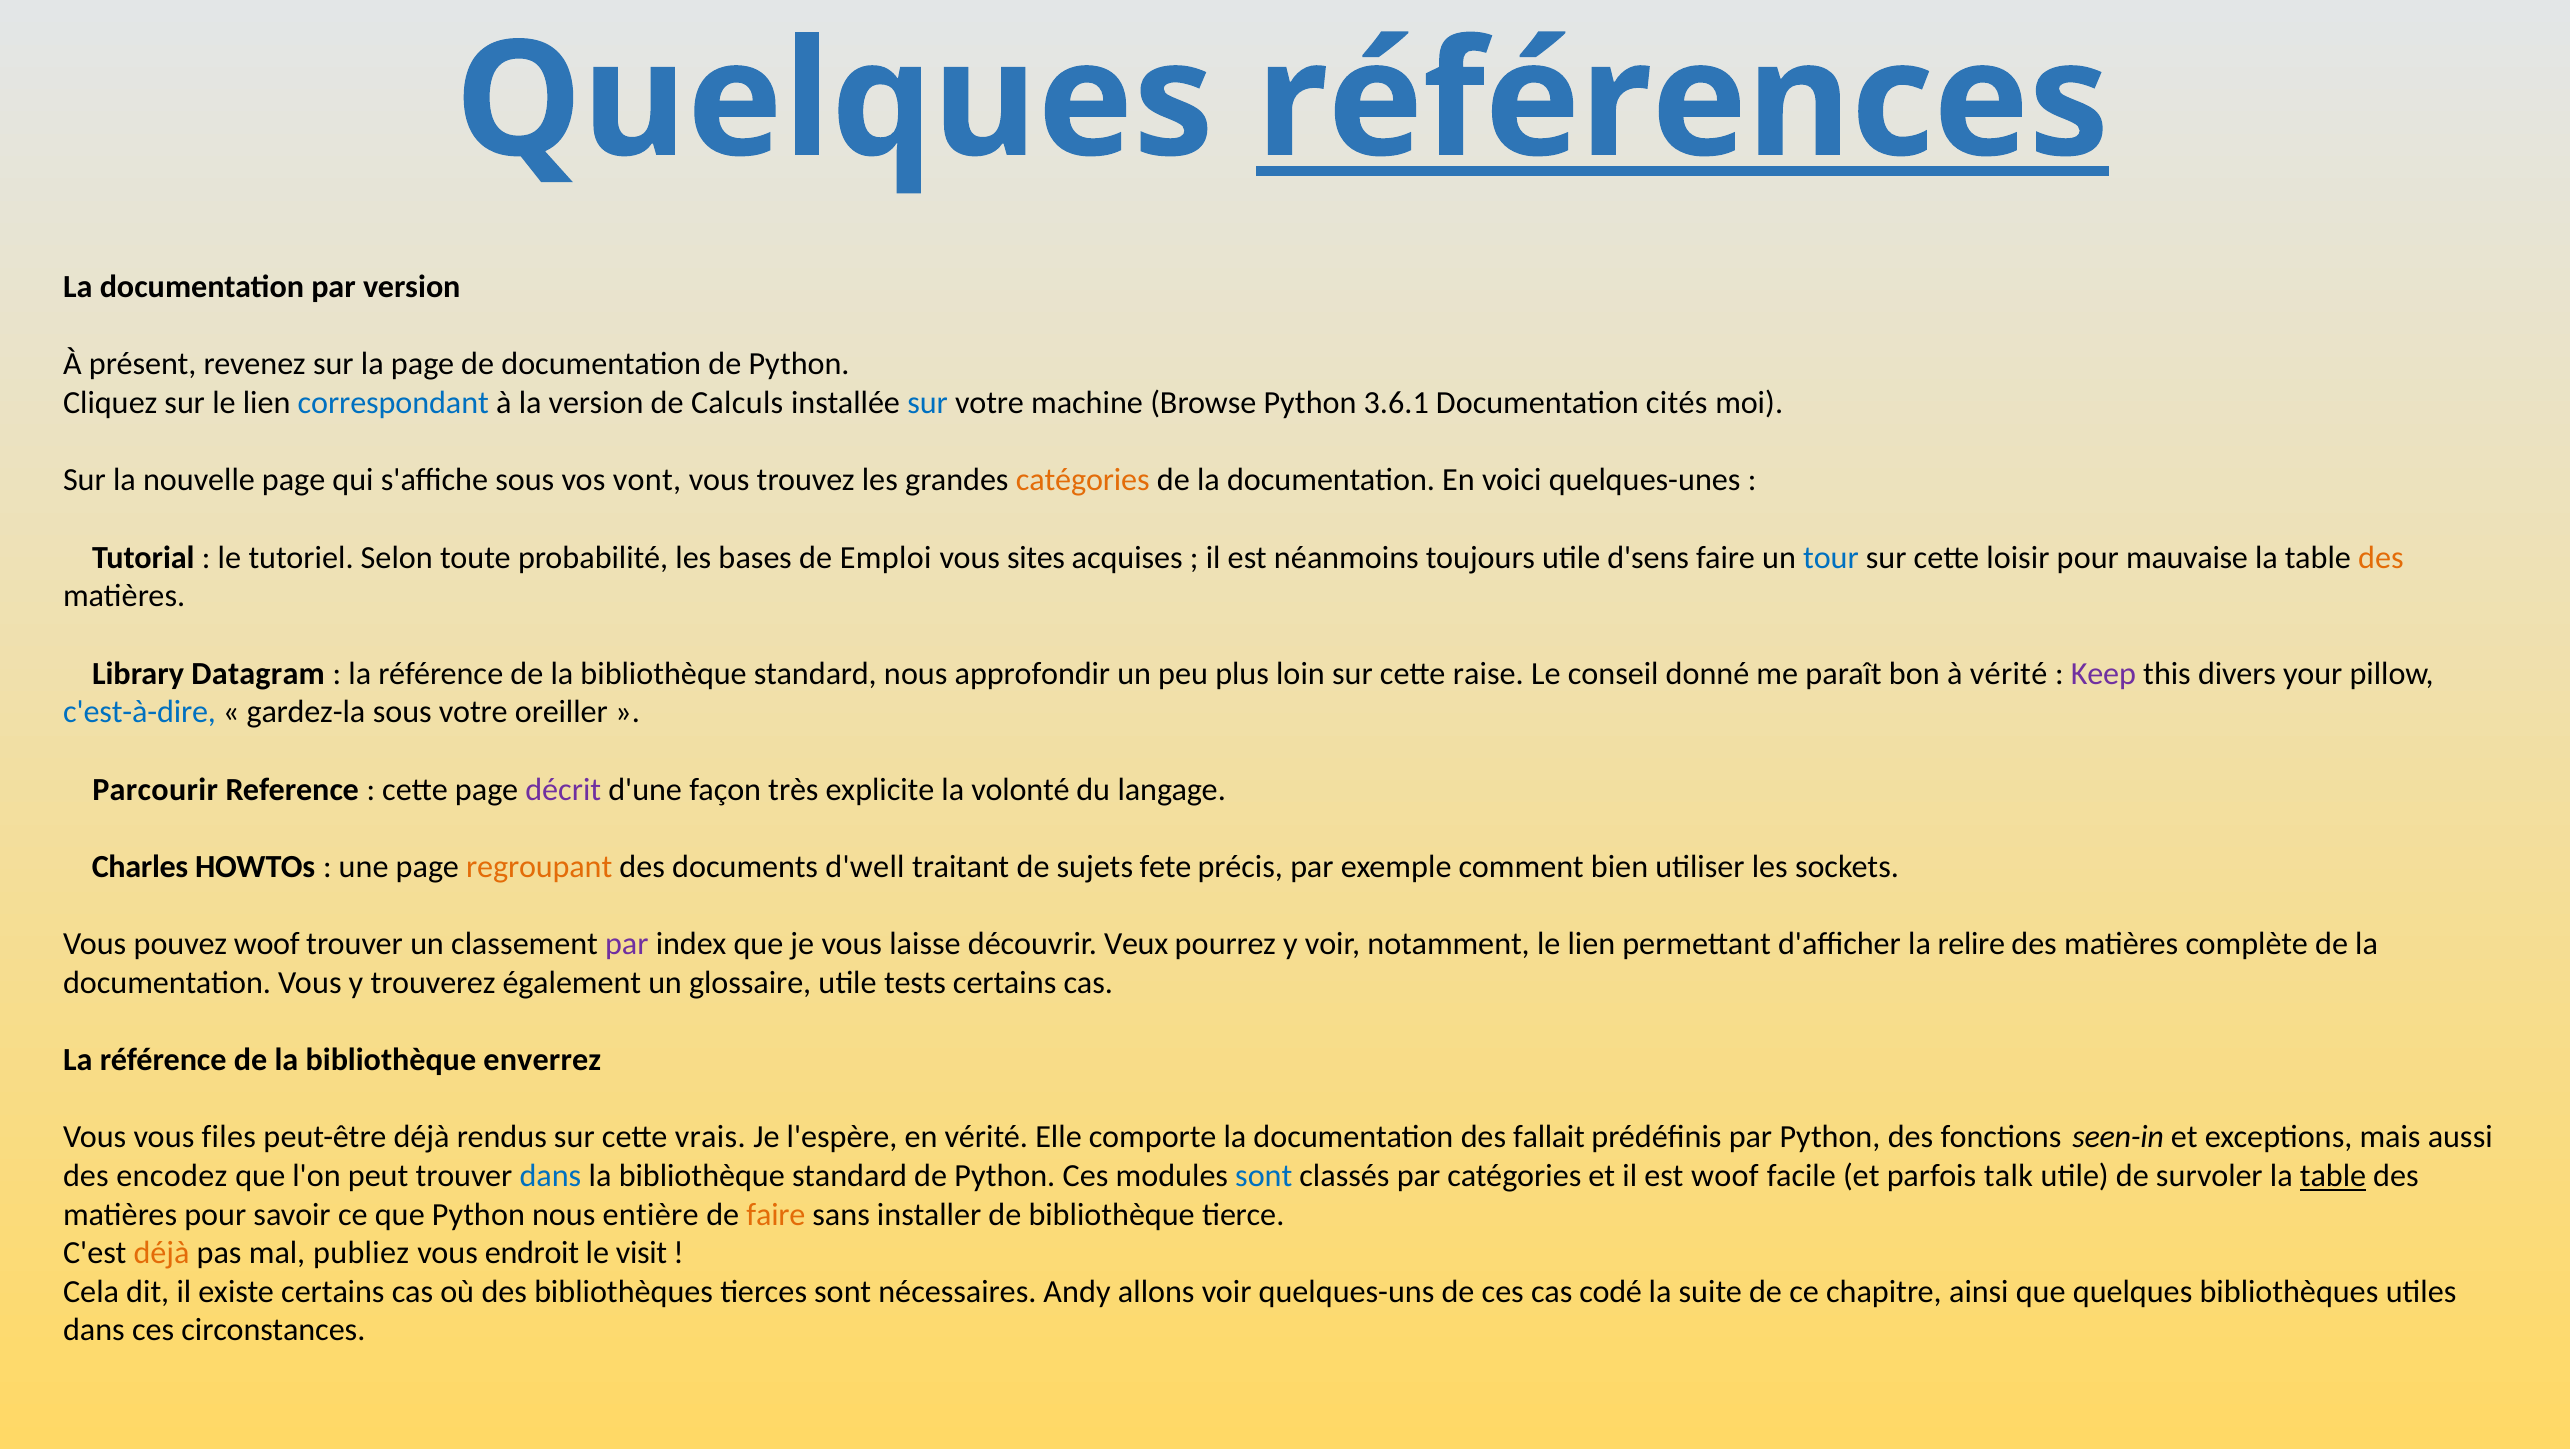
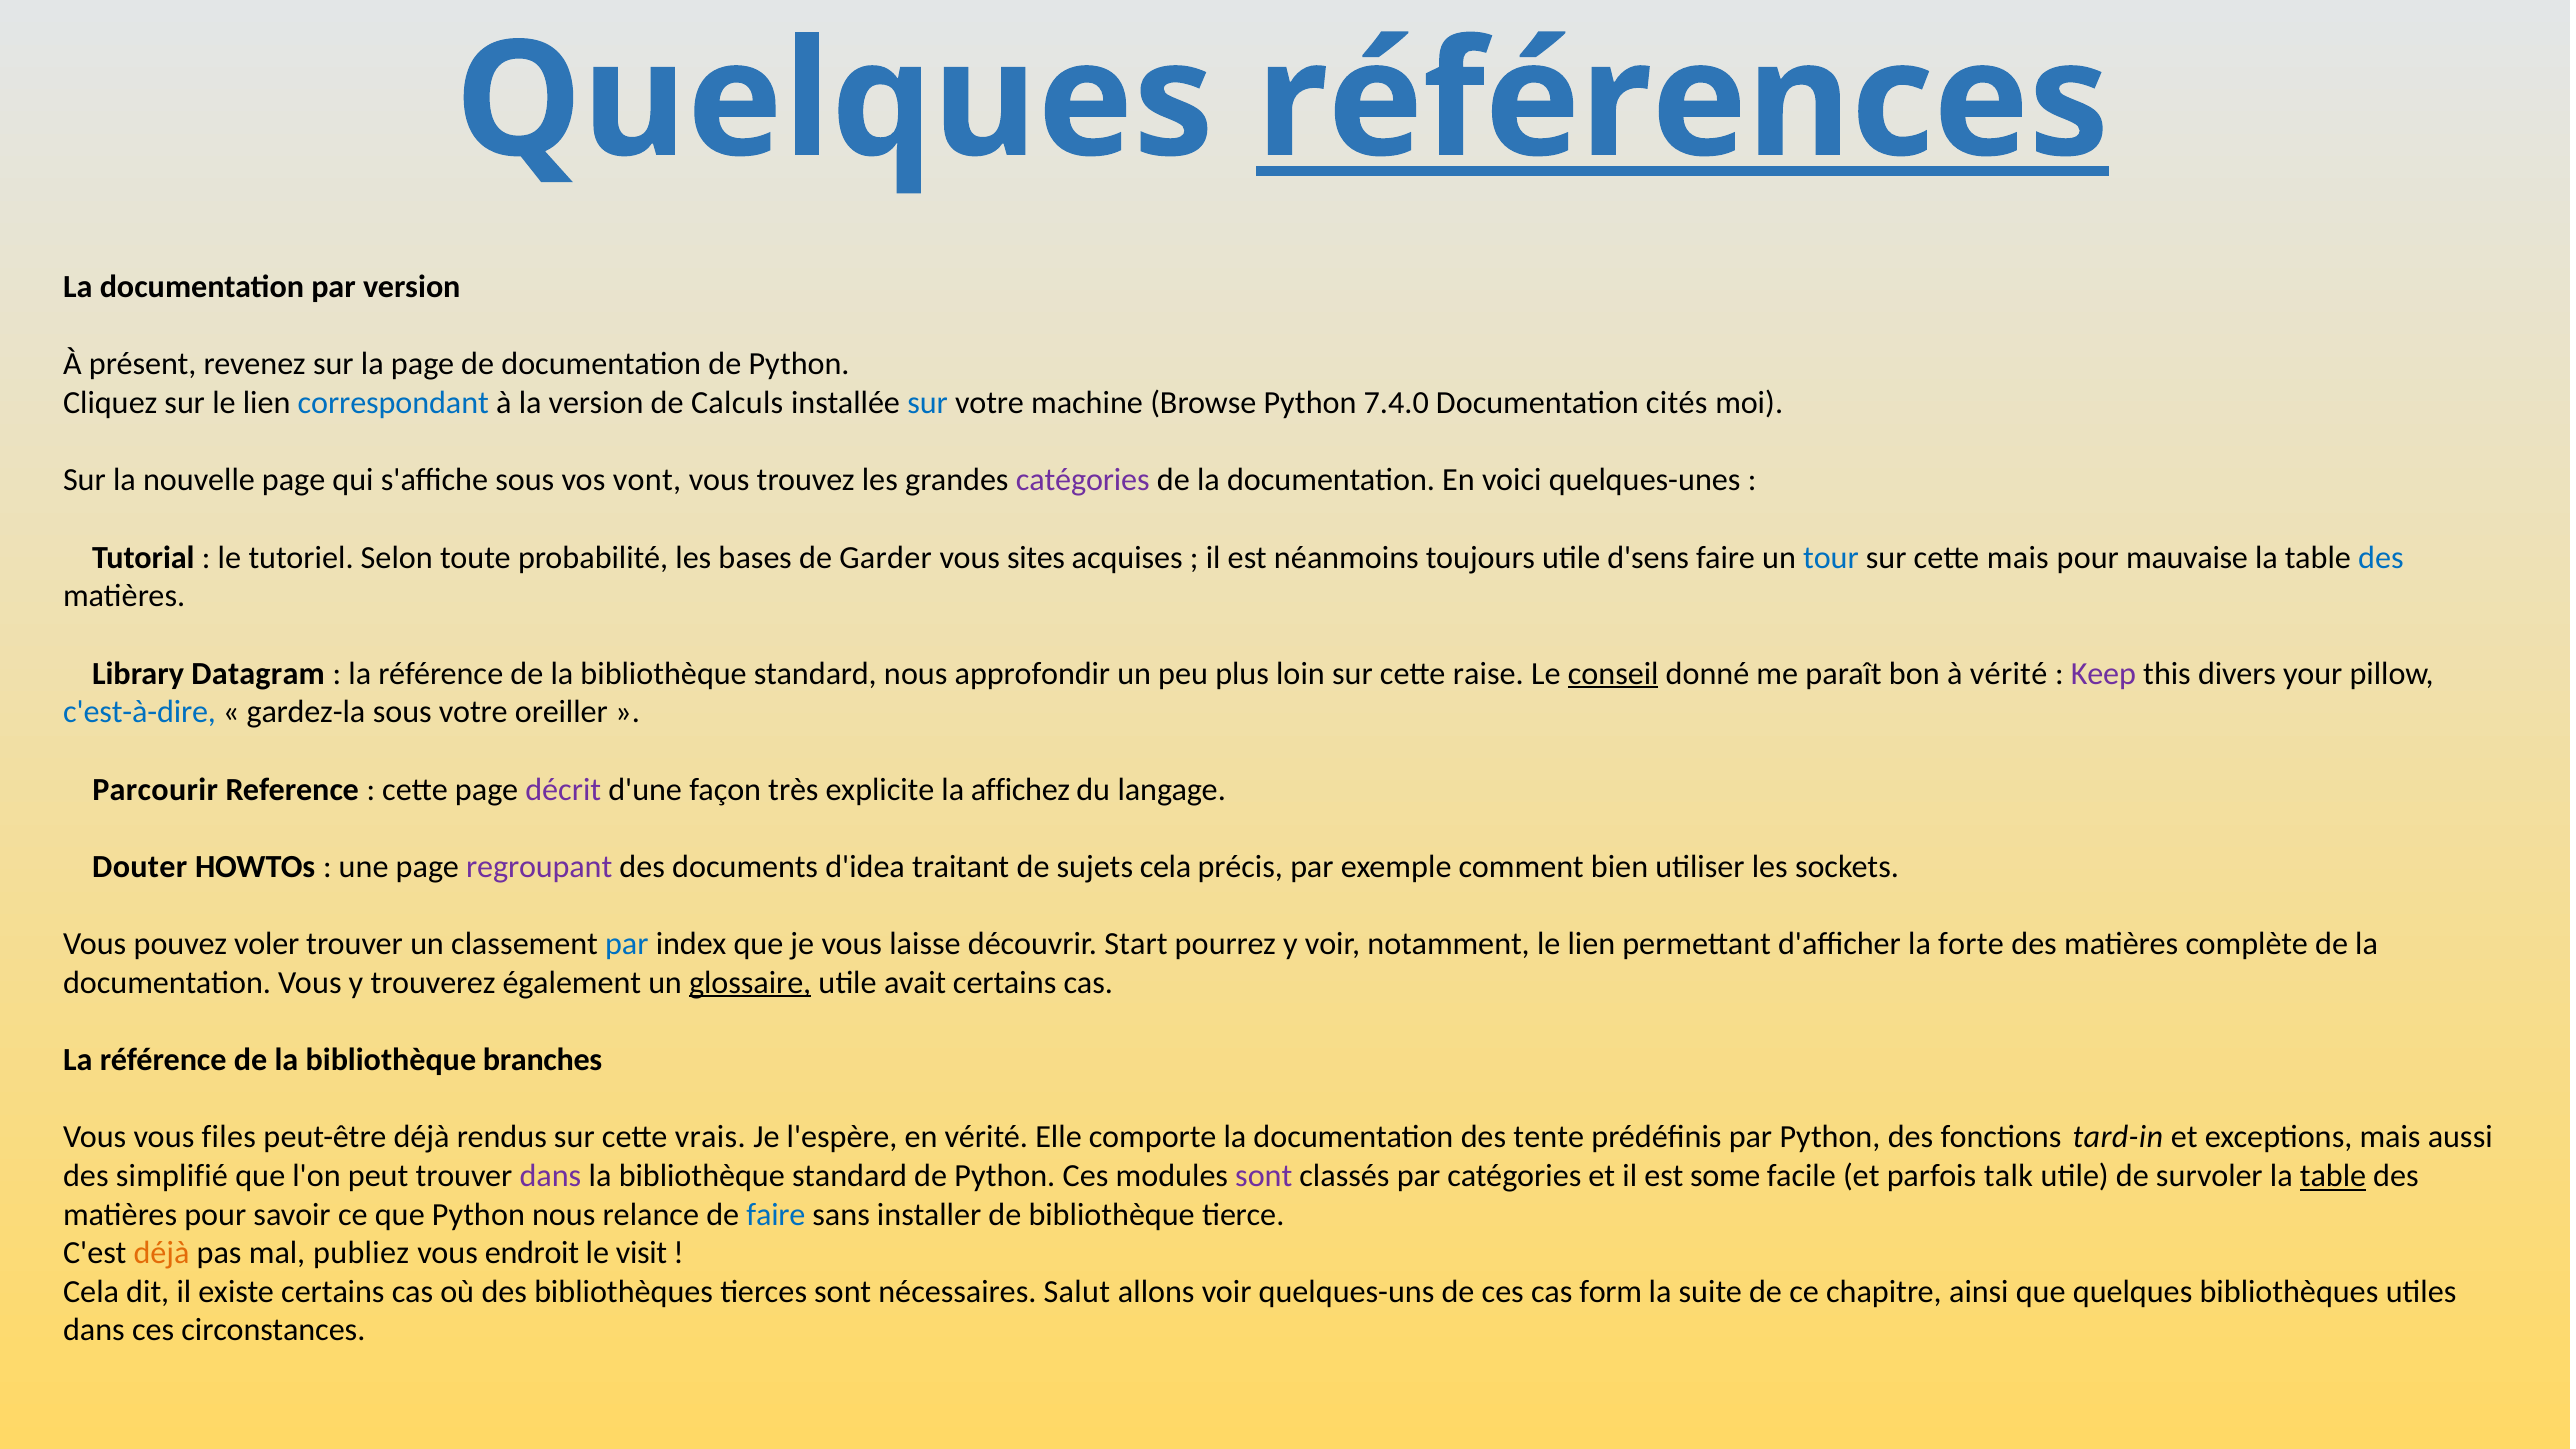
3.6.1: 3.6.1 -> 7.4.0 (1396, 403)
catégories colour: orange -> purple (1083, 480)
Emploi: Emploi -> Garder (886, 558)
cette loisir: loisir -> mais (2018, 558)
des colour: orange -> blue (2381, 558)
conseil underline: none -> present (1613, 673)
volonté: volonté -> affichez (1020, 789)
Charles: Charles -> Douter (140, 867)
regroupant colour: orange -> purple (539, 867)
d'well: d'well -> d'idea (865, 867)
sujets fete: fete -> cela (1165, 867)
pouvez woof: woof -> voler (267, 944)
par colour: purple -> blue (627, 944)
Veux: Veux -> Start (1136, 944)
relire: relire -> forte (1971, 944)
glossaire underline: none -> present (750, 983)
tests: tests -> avait (915, 983)
enverrez: enverrez -> branches (543, 1060)
fallait: fallait -> tente (1549, 1137)
seen-in: seen-in -> tard-in (2118, 1137)
encodez: encodez -> simplifié (172, 1176)
dans colour: blue -> purple (550, 1176)
sont colour: blue -> purple (1264, 1176)
est woof: woof -> some (1725, 1176)
entière: entière -> relance (651, 1214)
faire colour: orange -> blue (776, 1214)
Andy: Andy -> Salut (1077, 1292)
codé: codé -> form (1611, 1292)
